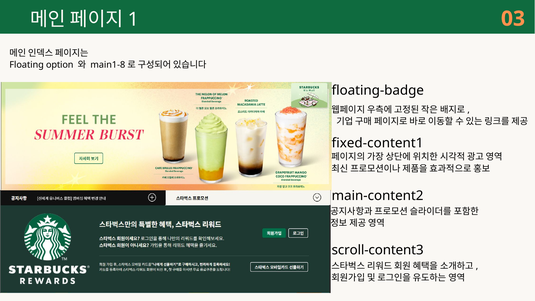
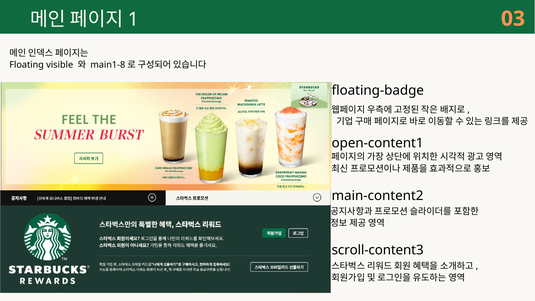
option: option -> visible (60, 65)
fixed-content1: fixed-content1 -> open-content1 (378, 143)
